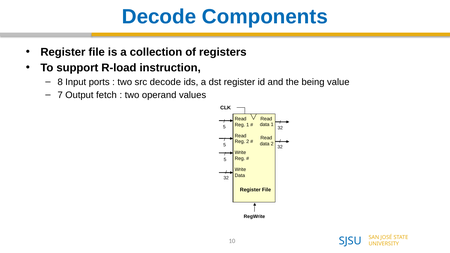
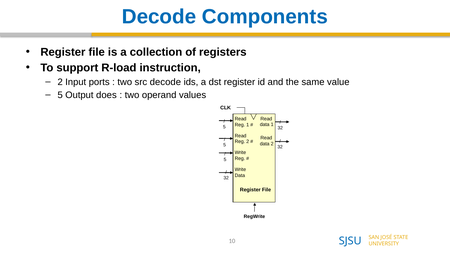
8: 8 -> 2 (60, 82)
being: being -> same (313, 82)
7: 7 -> 5 (60, 95)
fetch: fetch -> does (106, 95)
